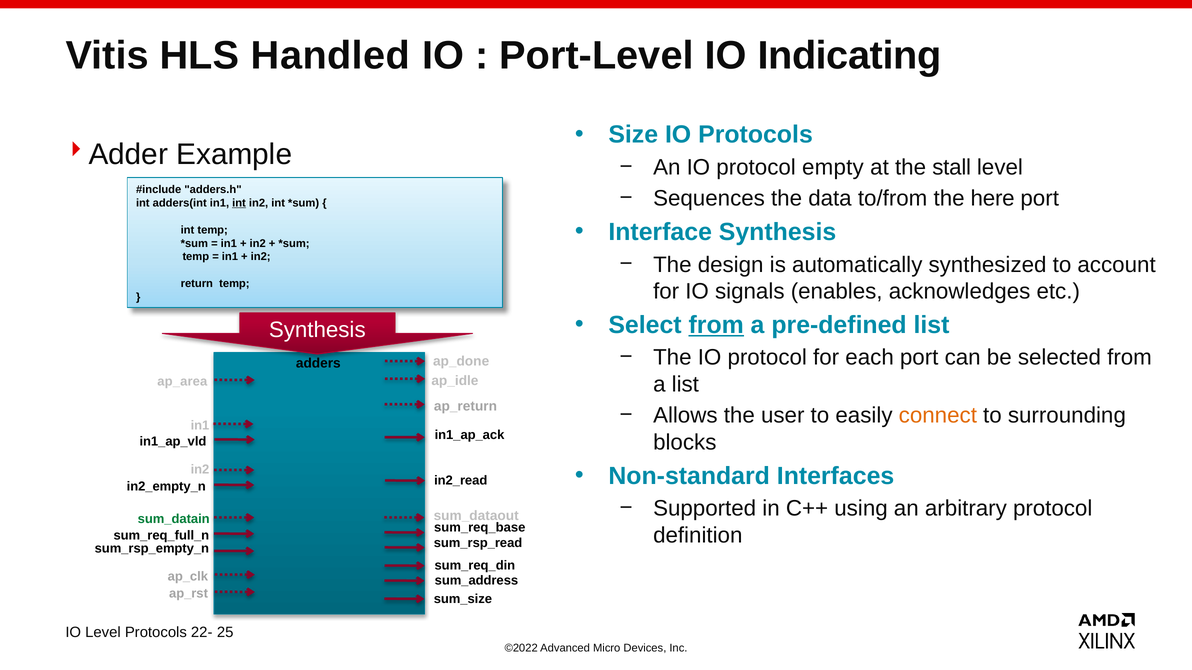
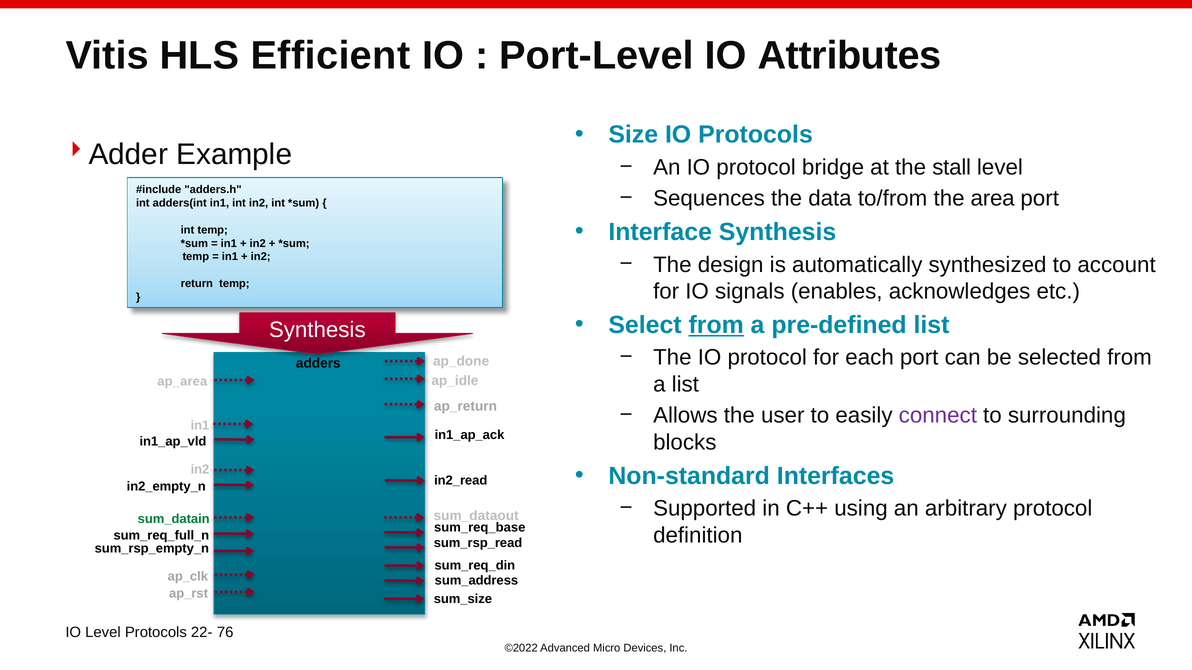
Handled: Handled -> Efficient (330, 56)
Indicating: Indicating -> Attributes (849, 56)
empty: empty -> bridge (833, 167)
here: here -> area (993, 199)
int underline: present -> none (239, 203)
connect colour: orange -> purple (938, 416)
25: 25 -> 76 (225, 633)
